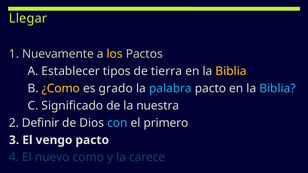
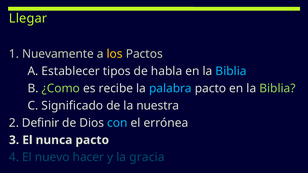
tierra: tierra -> habla (167, 71)
Biblia colour: yellow -> light blue (231, 71)
¿Como colour: yellow -> light green (61, 89)
grado: grado -> recibe (116, 89)
Biblia colour: light blue -> light green (277, 89)
primero: primero -> errónea (166, 123)
vengo: vengo -> nunca (54, 140)
como: como -> hacer (88, 158)
carece: carece -> gracia (147, 158)
